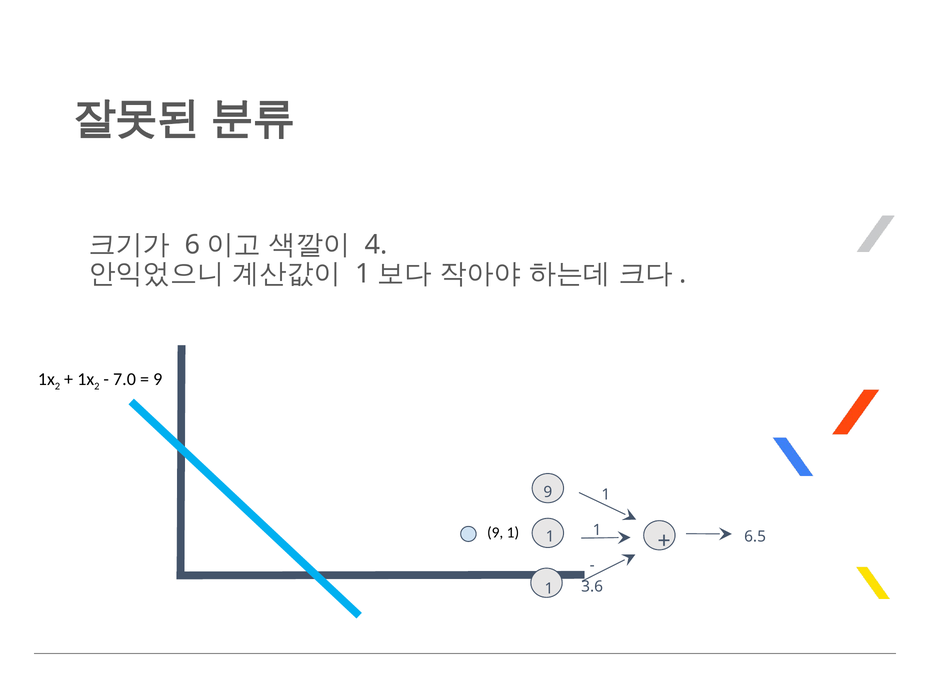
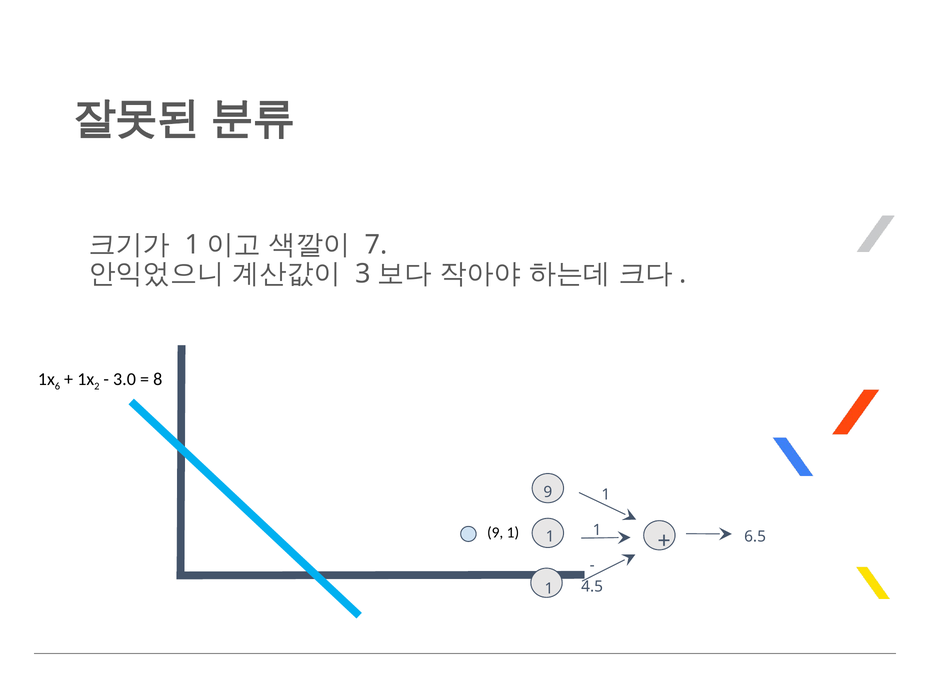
6: 6 -> 1 (192, 244)
4: 4 -> 7 (376, 244)
1: 1 -> 3 (363, 274)
2: 2 -> 6 (57, 386)
7.0: 7.0 -> 3.0 (125, 379)
9: 9 -> 8 (158, 379)
3.6: 3.6 -> 4.5 (592, 586)
